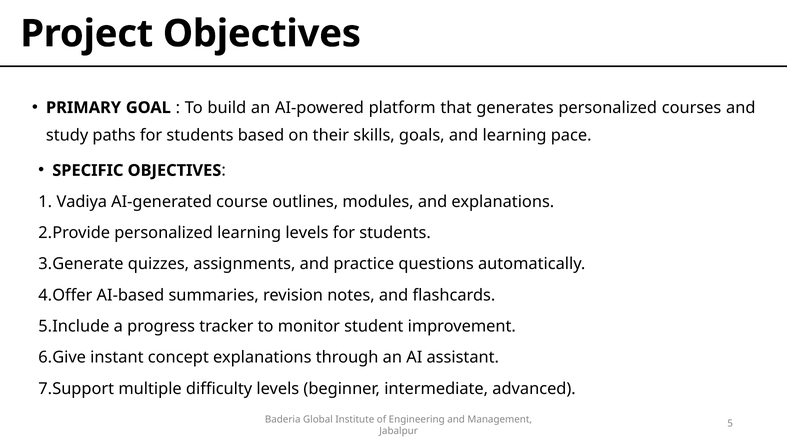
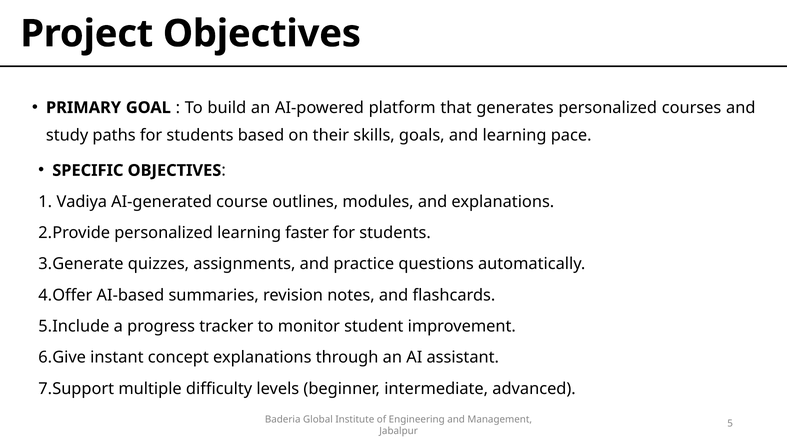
learning levels: levels -> faster (307, 233)
